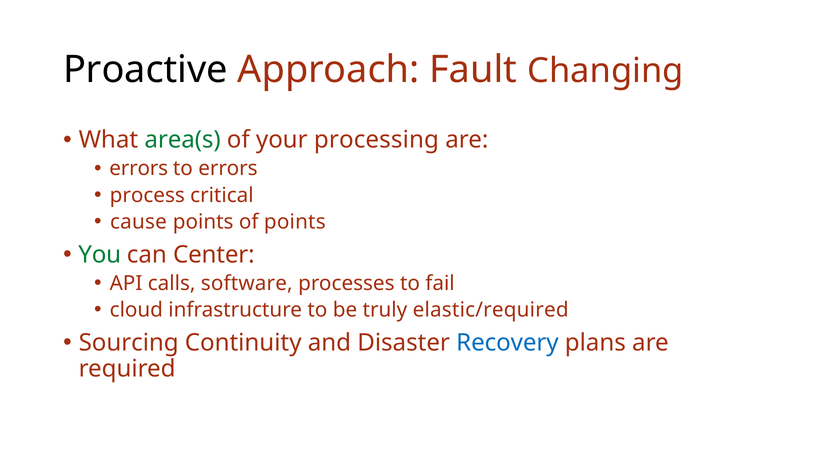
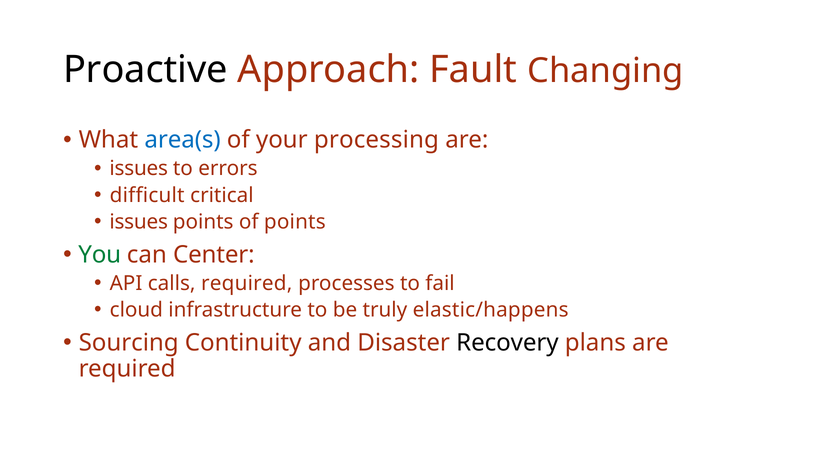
area(s colour: green -> blue (183, 140)
errors: errors -> issues (139, 168)
process: process -> difficult (147, 195)
cause: cause -> issues (139, 222)
calls software: software -> required (247, 283)
elastic/required: elastic/required -> elastic/happens (491, 310)
Recovery colour: blue -> black (507, 343)
